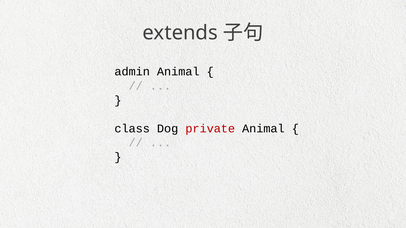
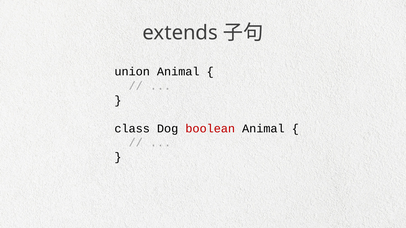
admin: admin -> union (132, 72)
private: private -> boolean (210, 129)
